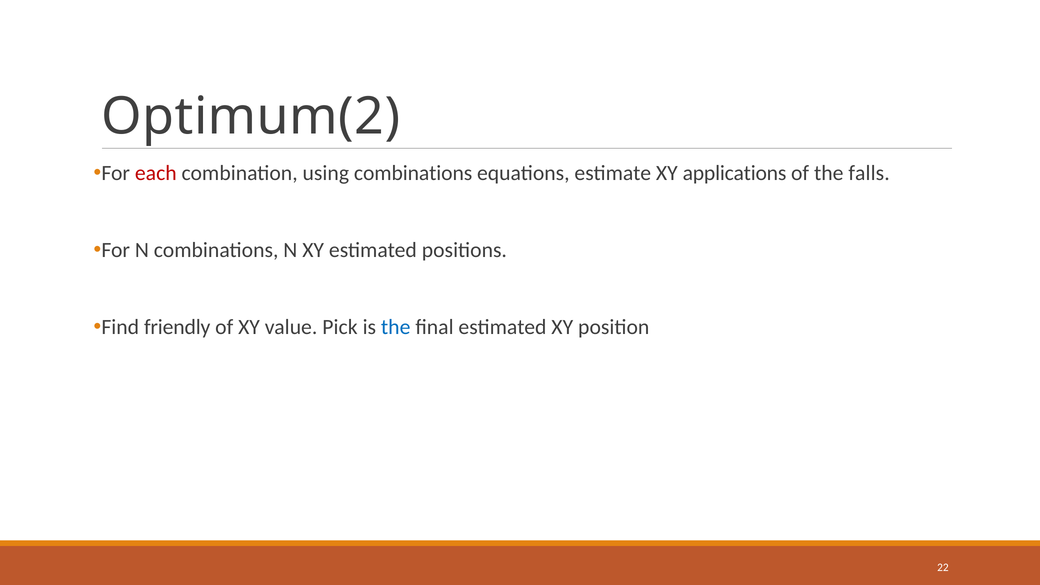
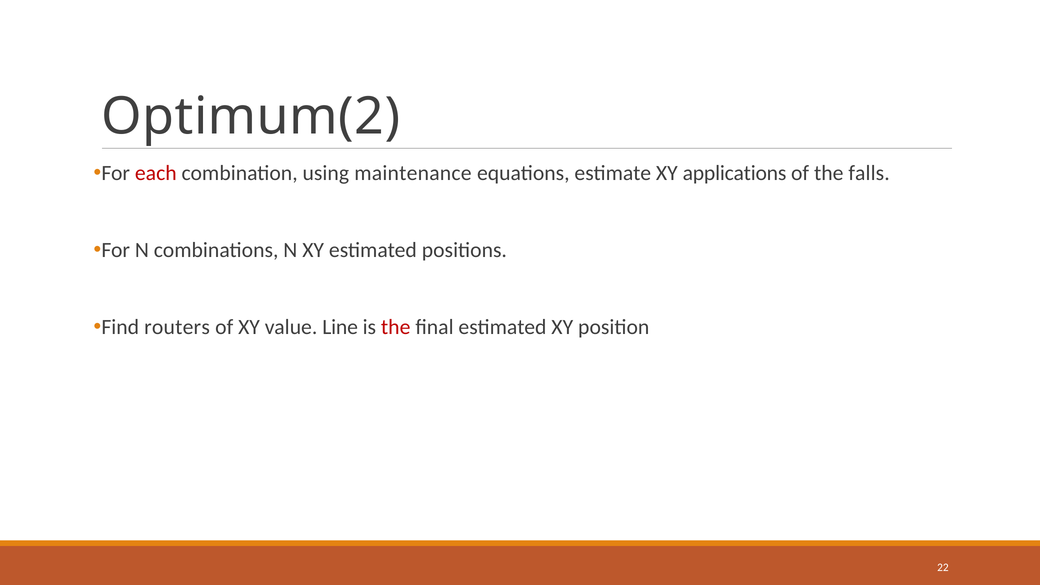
using combinations: combinations -> maintenance (413, 173)
friendly: friendly -> routers (177, 327)
Pick: Pick -> Line (340, 327)
the colour: blue -> red (396, 327)
